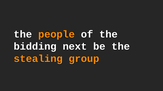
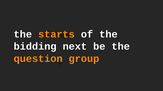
people: people -> starts (57, 35)
stealing: stealing -> question (38, 59)
